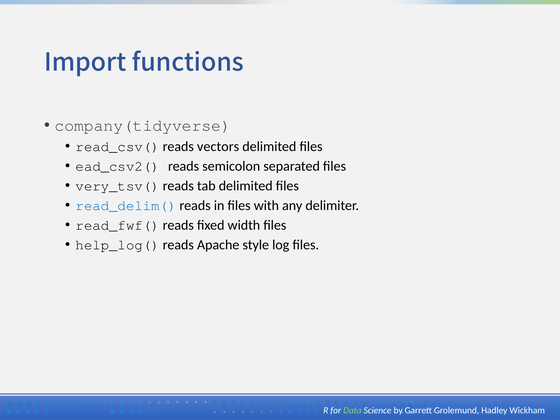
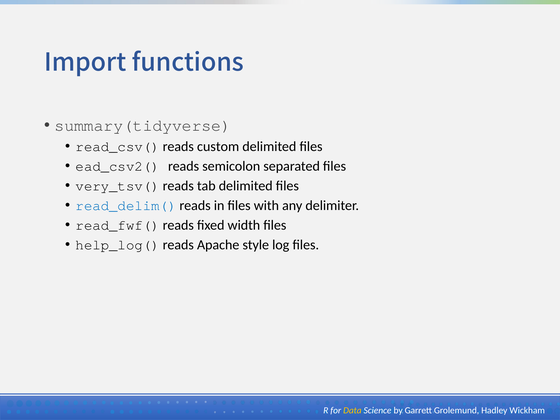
company(tidyverse: company(tidyverse -> summary(tidyverse (143, 126)
vectors: vectors -> custom (218, 146)
Data colour: light green -> yellow (352, 410)
